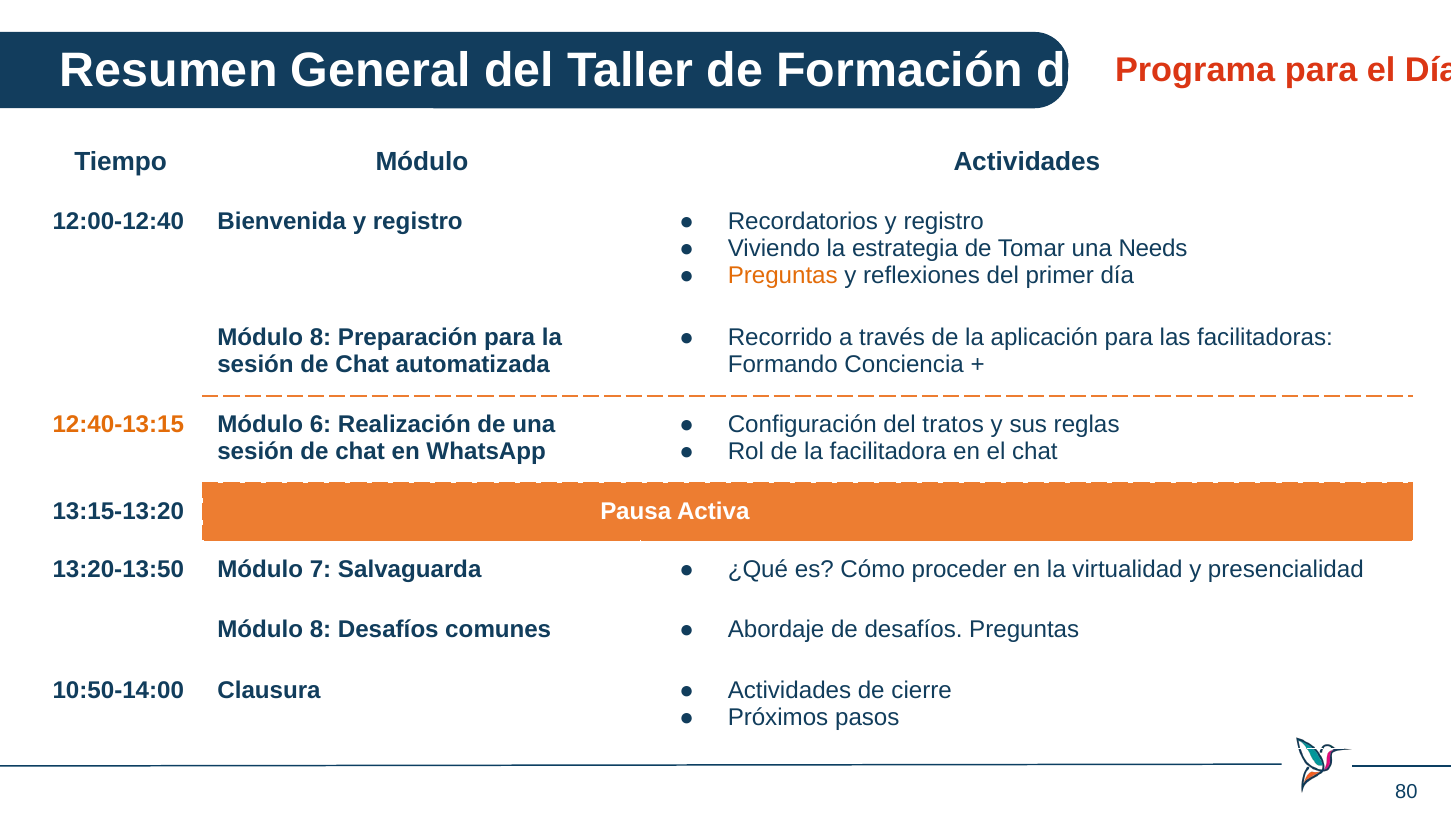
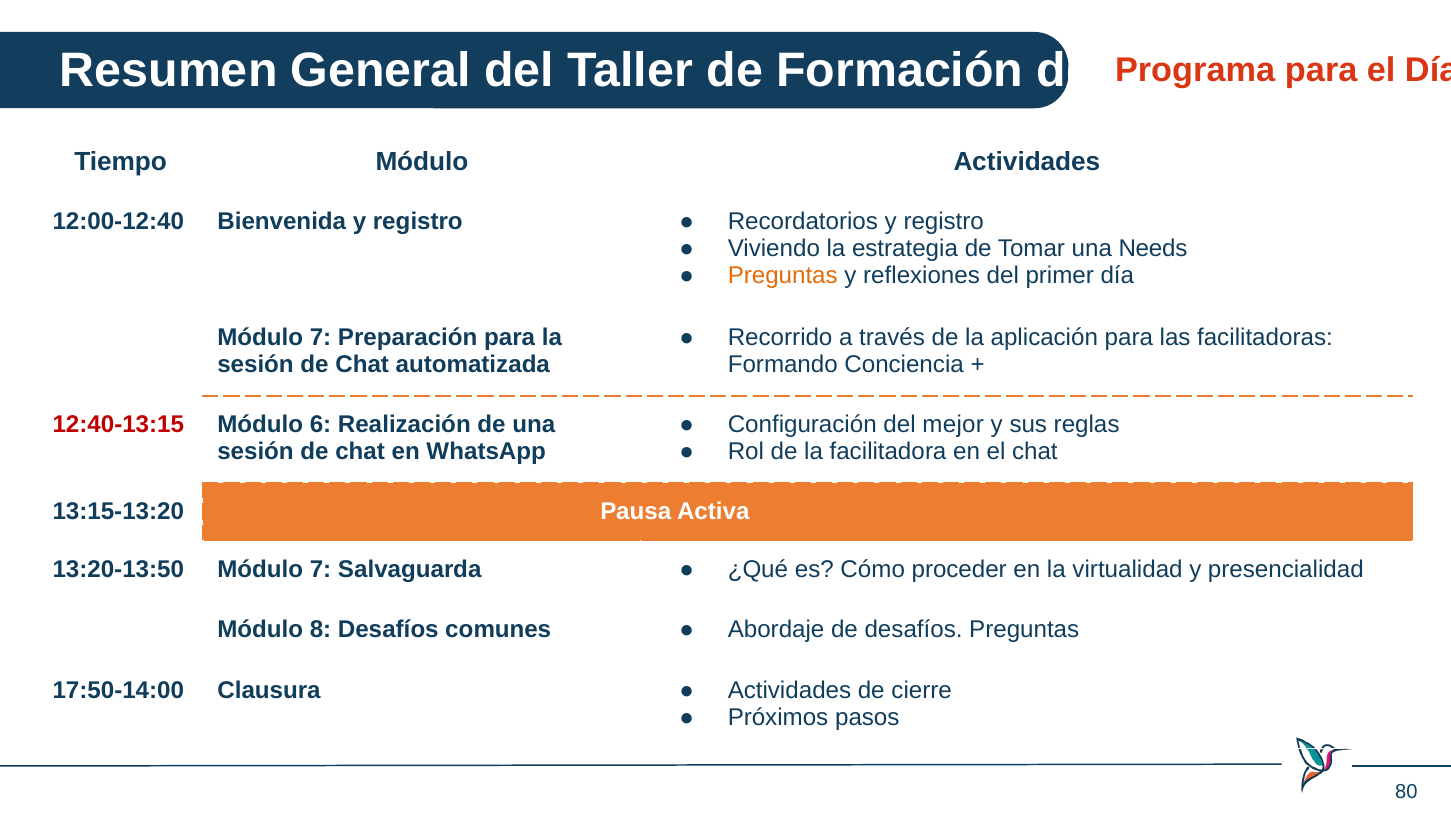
8: 8 -> 7 (321, 337)
12:40-13:15 colour: orange -> red (118, 424)
tratos: tratos -> mejor (953, 424)
10:50-14:00: 10:50-14:00 -> 17:50-14:00 (118, 690)
